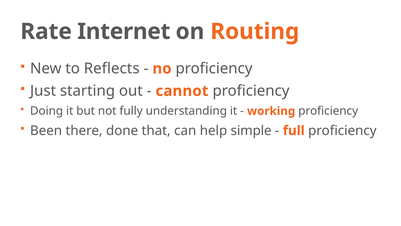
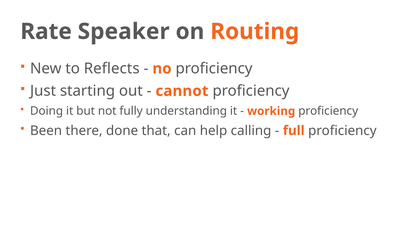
Internet: Internet -> Speaker (124, 31)
simple: simple -> calling (251, 130)
